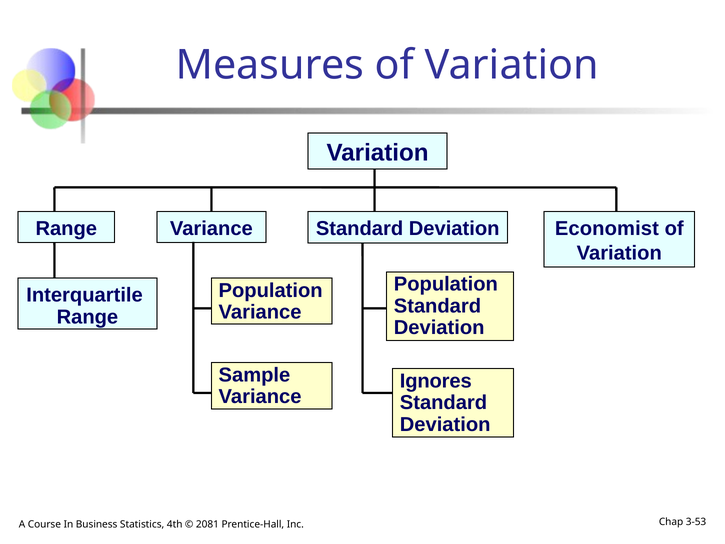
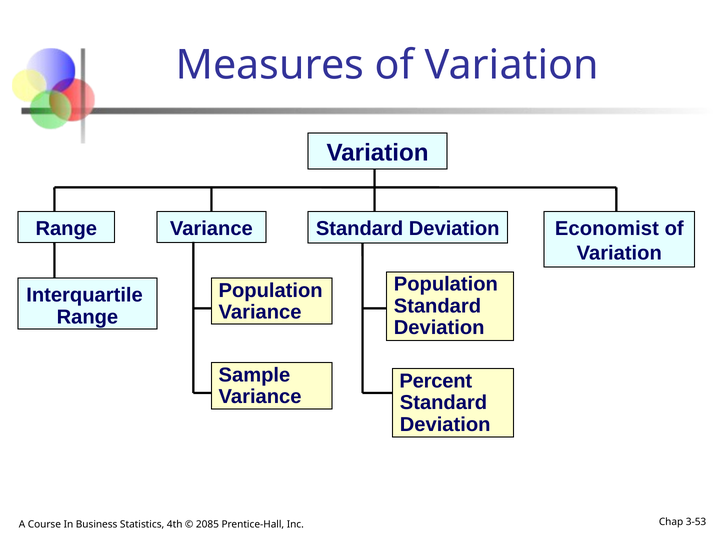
Ignores: Ignores -> Percent (436, 381)
2081: 2081 -> 2085 (207, 524)
